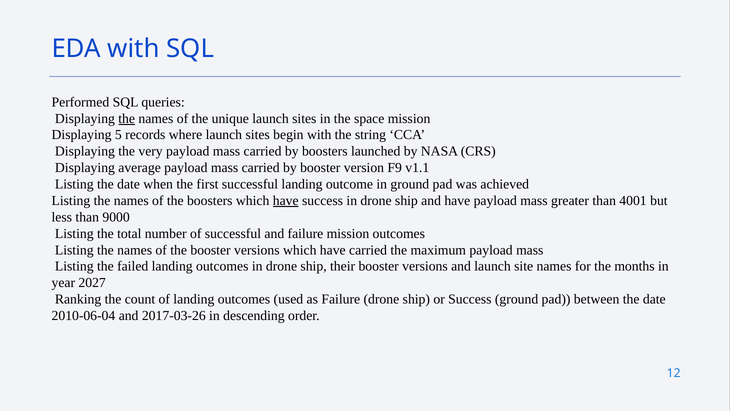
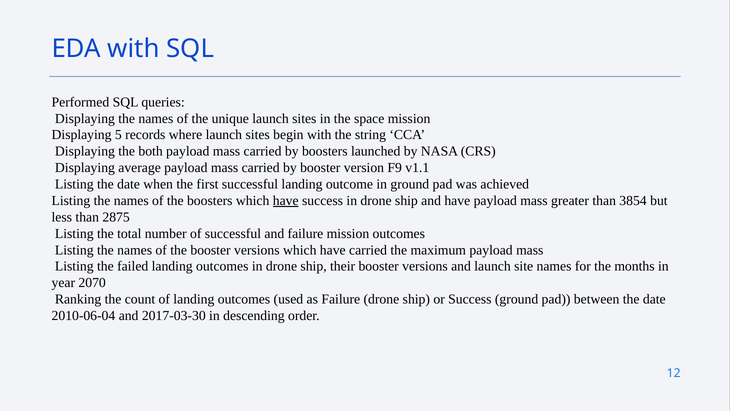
the underline: present -> none (127, 118)
very: very -> both (151, 151)
4001: 4001 -> 3854 (633, 201)
9000: 9000 -> 2875 (116, 217)
2027: 2027 -> 2070 (92, 283)
2017-03-26: 2017-03-26 -> 2017-03-30 (174, 315)
